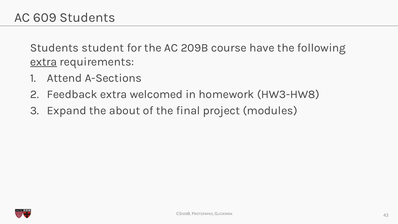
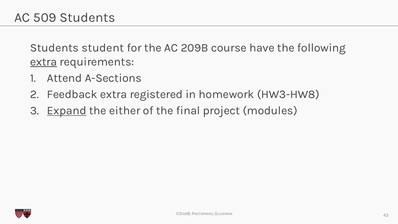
609: 609 -> 509 (45, 17)
welcomed: welcomed -> registered (156, 94)
Expand underline: none -> present (67, 110)
about: about -> either (125, 110)
